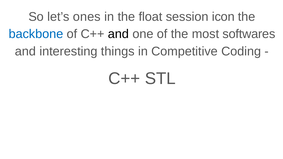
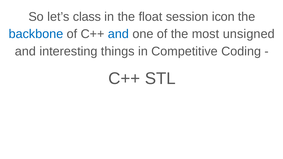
ones: ones -> class (87, 17)
and colour: black -> blue (118, 34)
softwares: softwares -> unsigned (249, 34)
